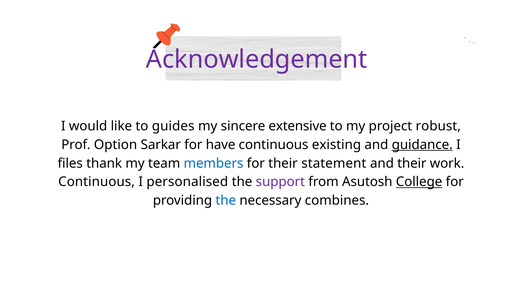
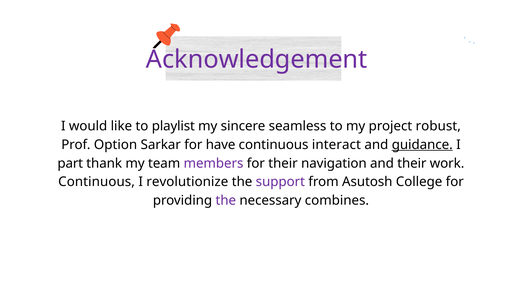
guides: guides -> playlist (173, 126)
extensive: extensive -> seamless (298, 126)
existing: existing -> interact (336, 144)
files: files -> part (70, 163)
members colour: blue -> purple (213, 163)
statement: statement -> navigation (334, 163)
personalised: personalised -> revolutionize (187, 182)
College underline: present -> none (419, 182)
the colour: blue -> purple (226, 200)
